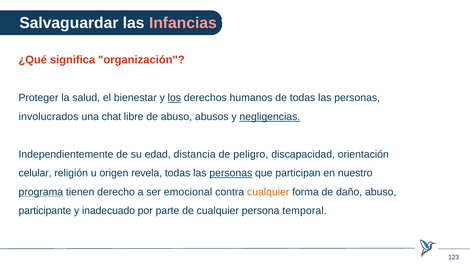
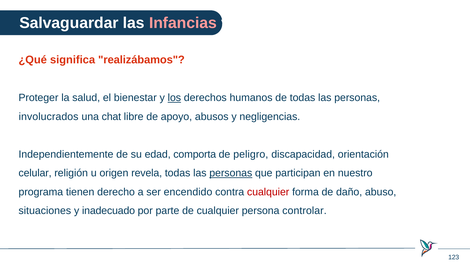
organización: organización -> realizábamos (141, 60)
de abuso: abuso -> apoyo (176, 116)
negligencias underline: present -> none (270, 116)
distancia: distancia -> comporta (195, 154)
programa underline: present -> none (41, 192)
emocional: emocional -> encendido (188, 192)
cualquier colour: orange -> red (268, 192)
participante: participante -> situaciones (45, 210)
temporal: temporal -> controlar (305, 210)
